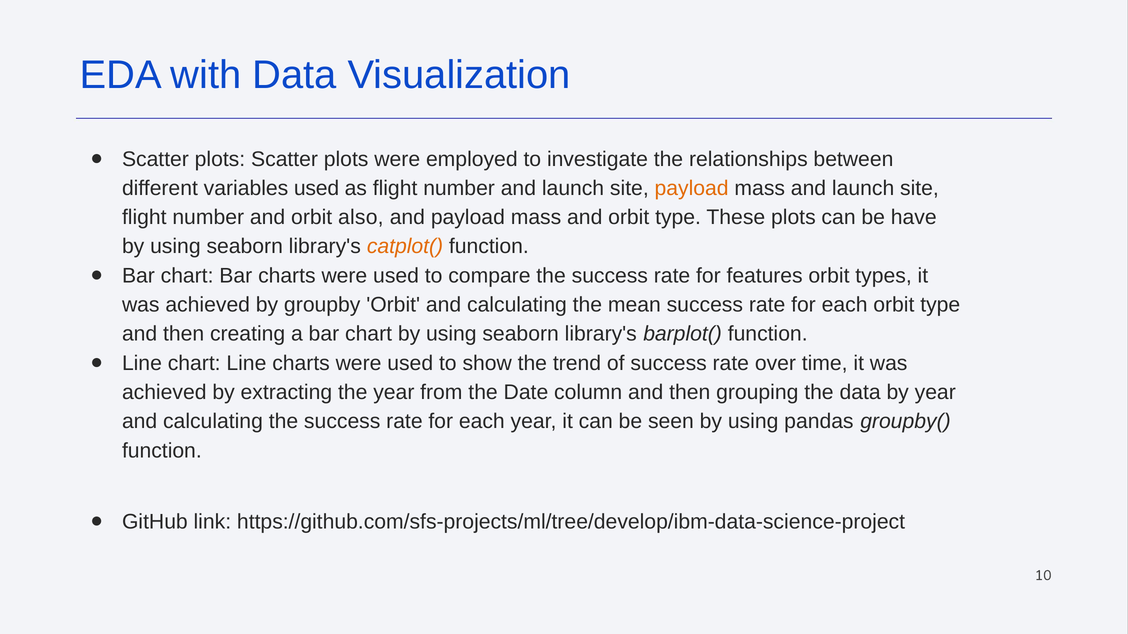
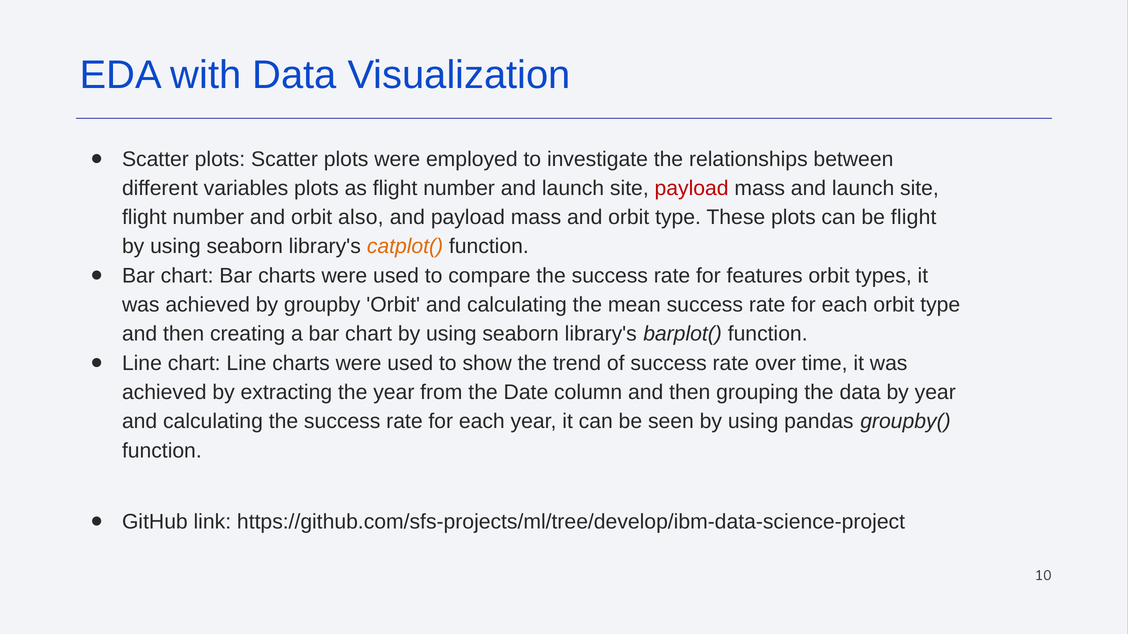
variables used: used -> plots (316, 188)
payload colour: orange -> red (692, 188)
be have: have -> flight (914, 218)
